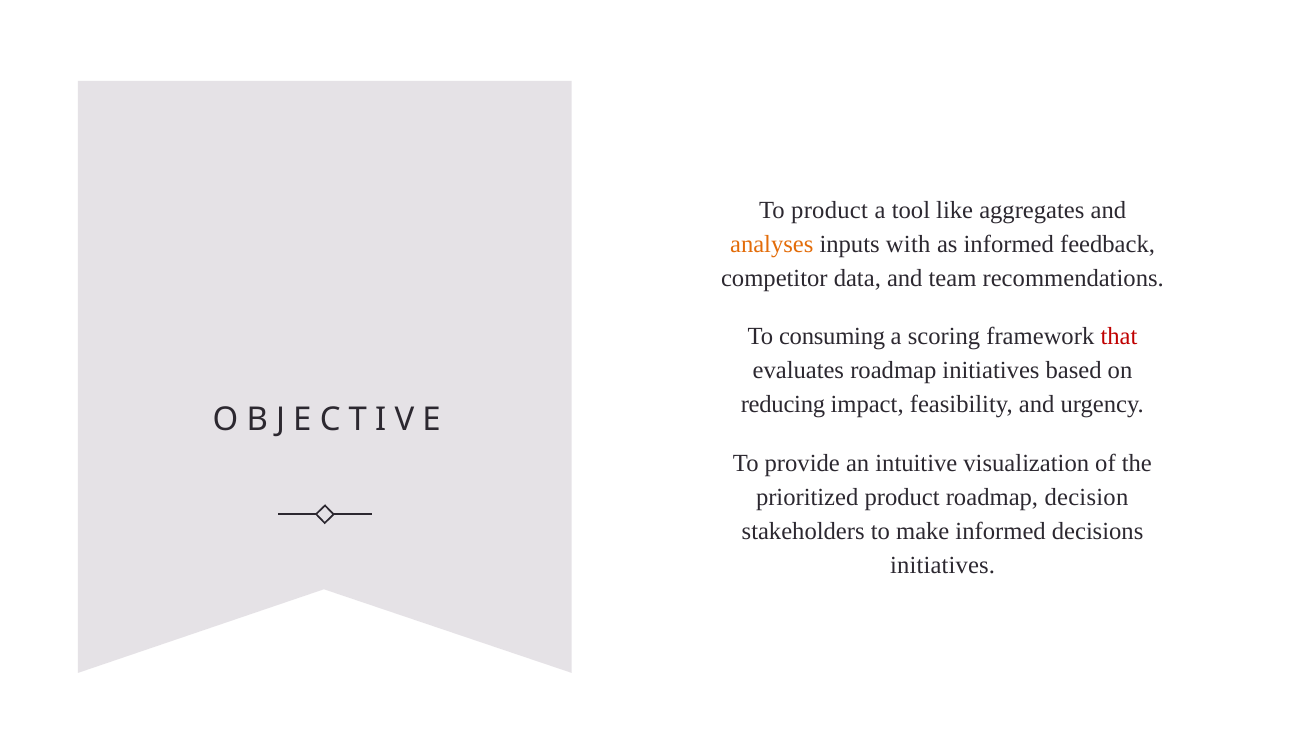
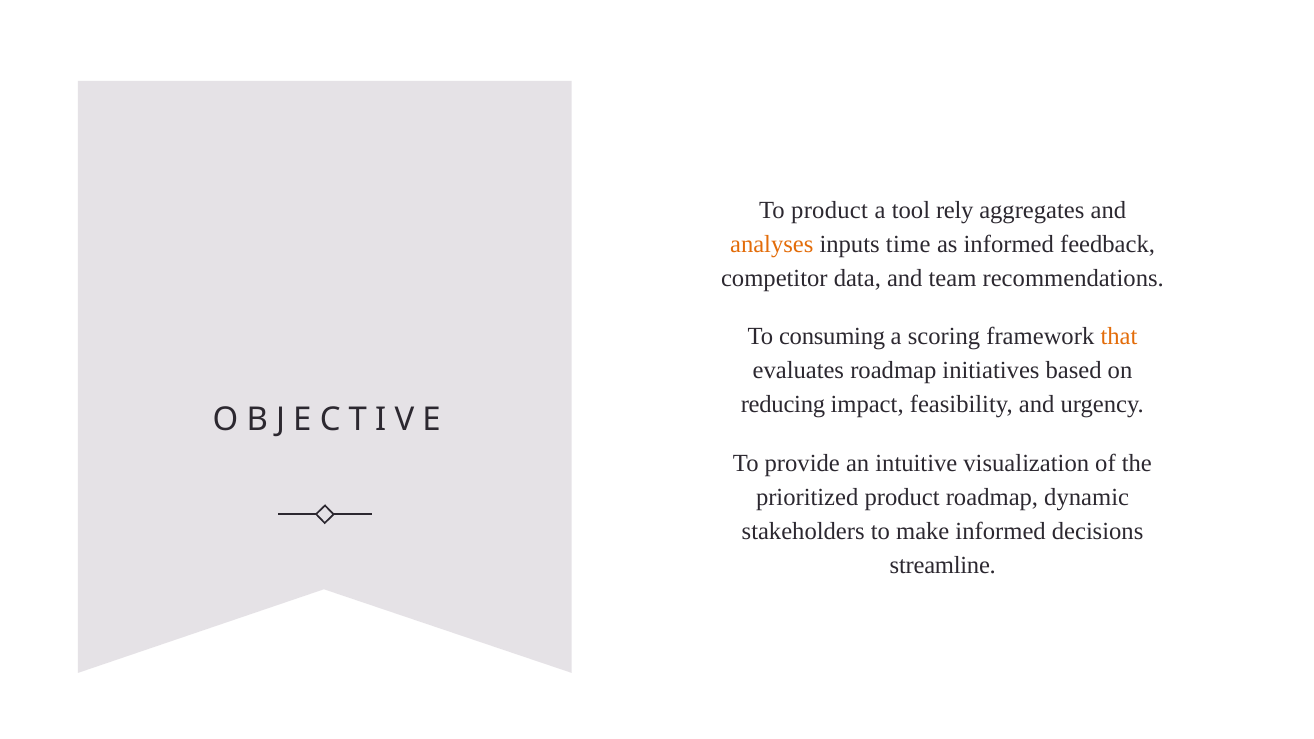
like: like -> rely (955, 210)
with: with -> time (908, 244)
that colour: red -> orange (1119, 337)
decision: decision -> dynamic (1087, 497)
initiatives: initiatives -> streamline (943, 565)
